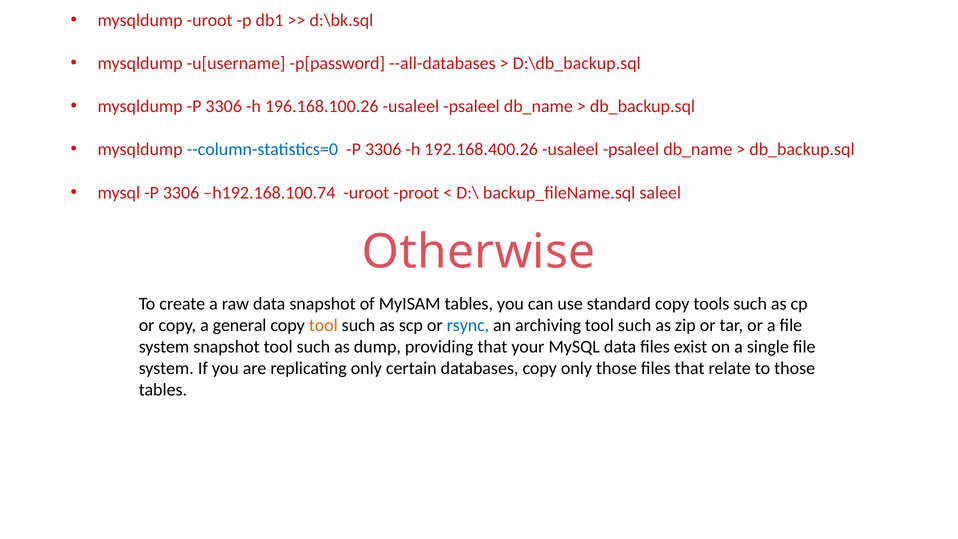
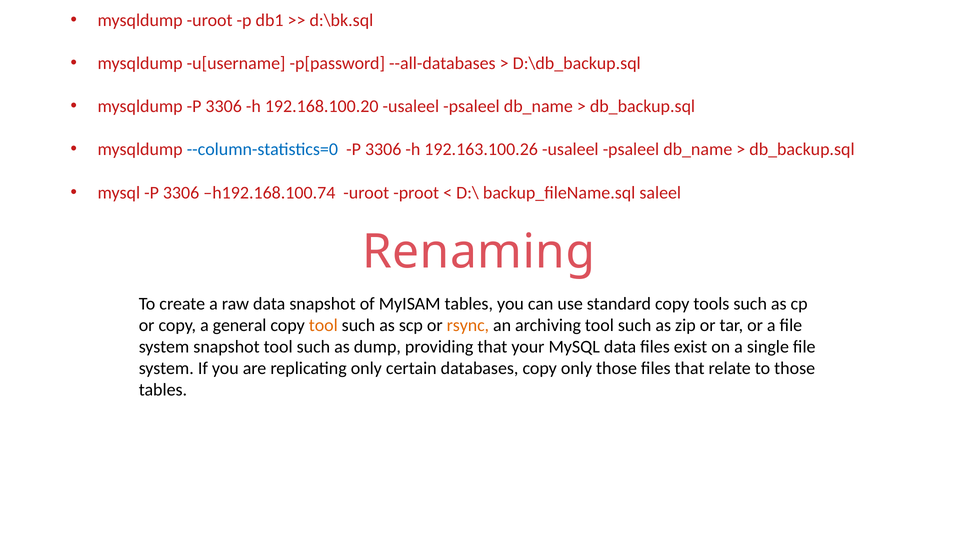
196.168.100.26: 196.168.100.26 -> 192.168.100.20 (322, 106)
192.168.400.26: 192.168.400.26 -> 192.163.100.26 (481, 149)
Otherwise: Otherwise -> Renaming (479, 252)
rsync colour: blue -> orange (468, 325)
